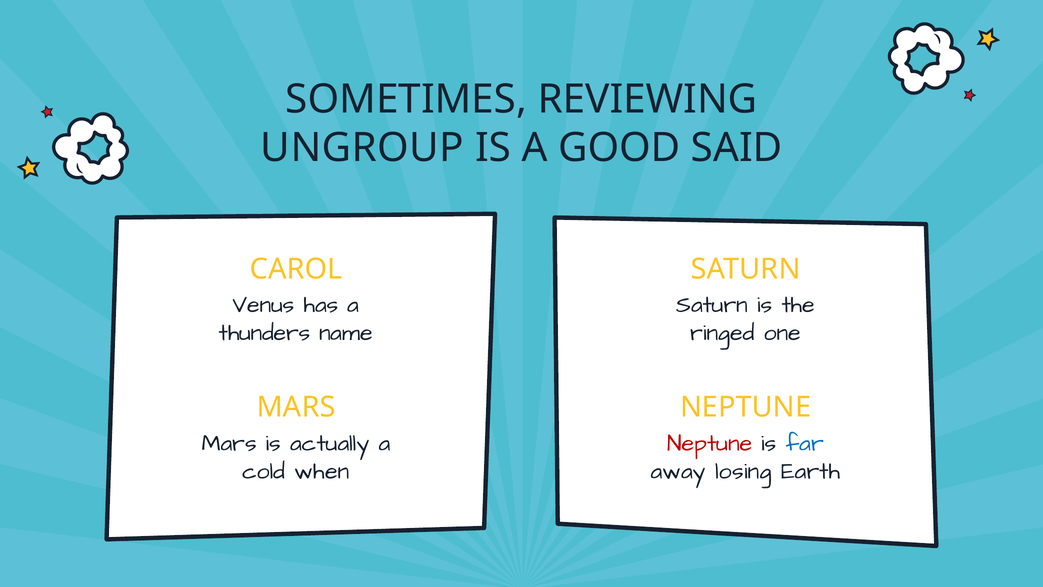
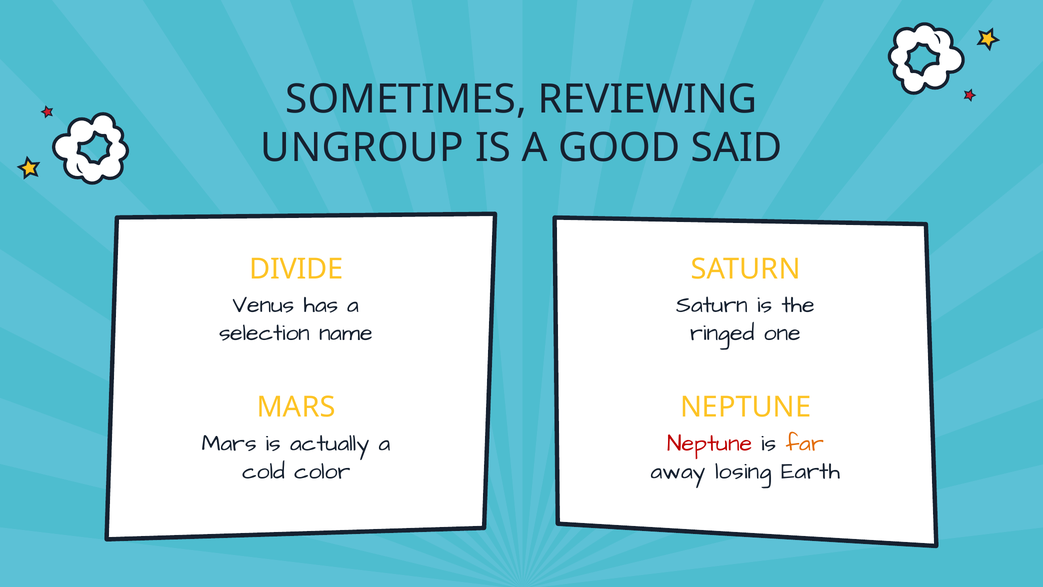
CAROL: CAROL -> DIVIDE (296, 269)
thunders: thunders -> selection (265, 332)
far colour: blue -> orange (805, 443)
when: when -> color (322, 471)
